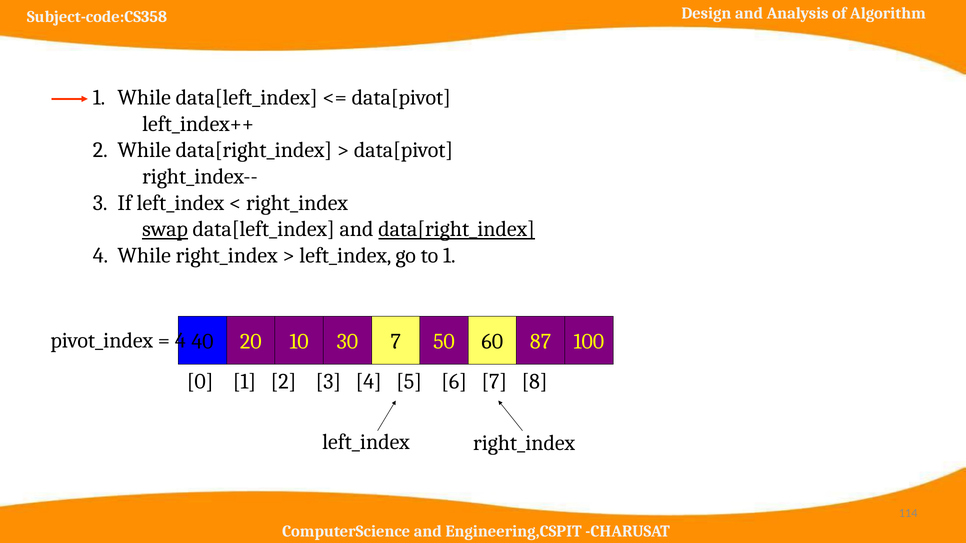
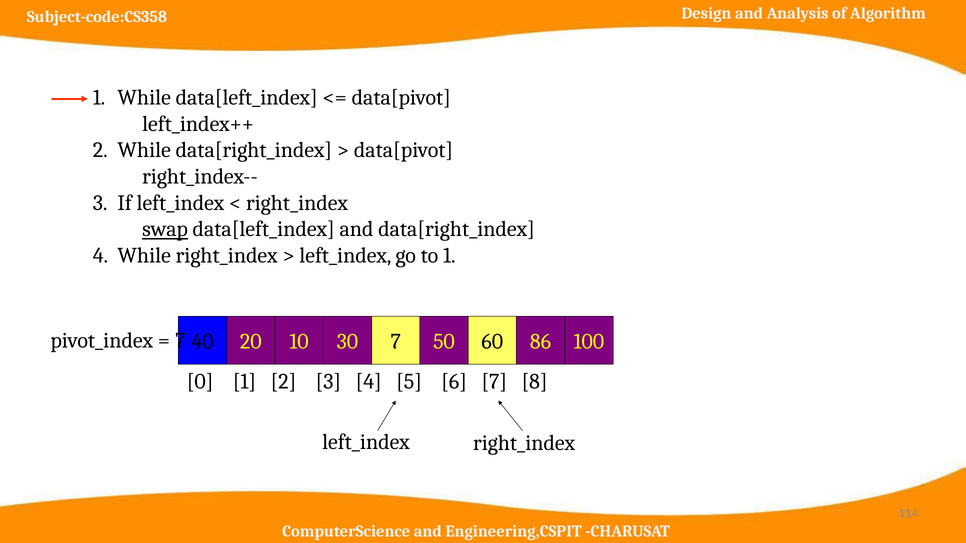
data[right_index underline: present -> none (457, 229)
4: 4 -> 7 (180, 341)
87: 87 -> 86 (540, 342)
